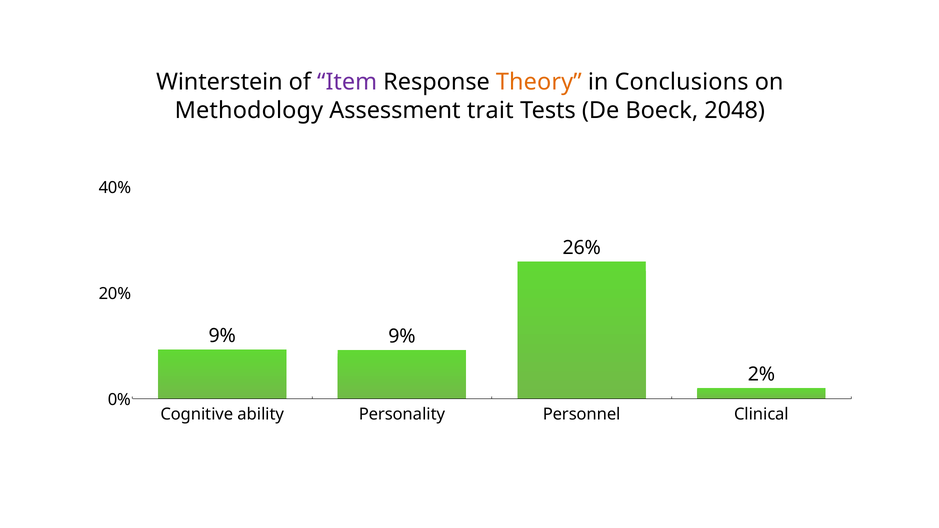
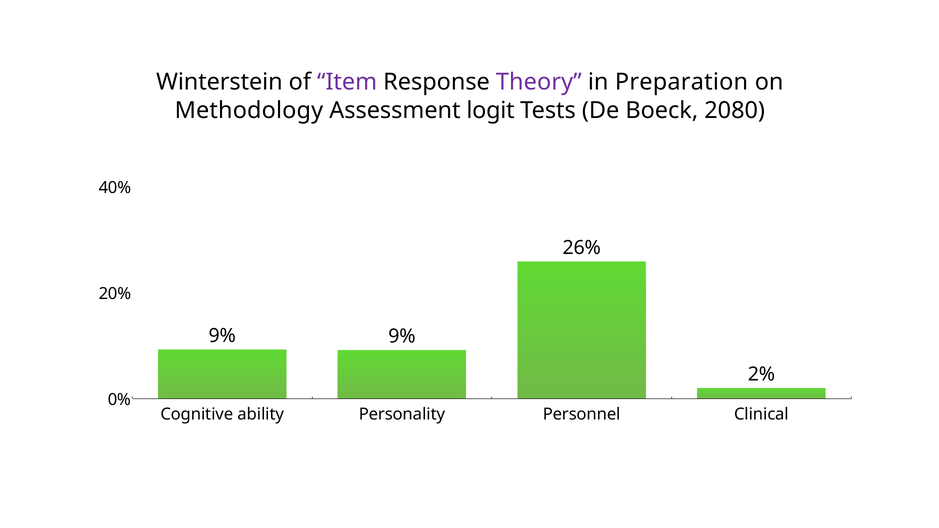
Theory colour: orange -> purple (539, 82)
Conclusions: Conclusions -> Preparation (682, 82)
trait: trait -> logit (491, 110)
2048: 2048 -> 2080 (735, 110)
